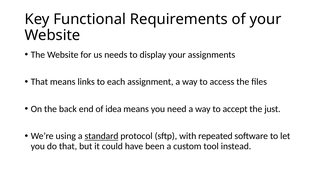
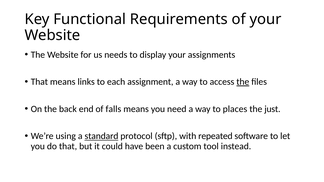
the underline: none -> present (243, 82)
idea: idea -> falls (113, 109)
accept: accept -> places (235, 109)
